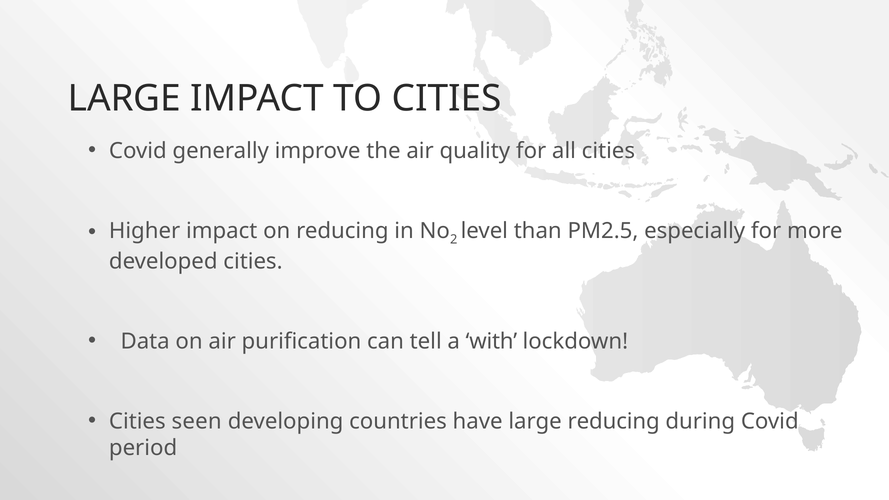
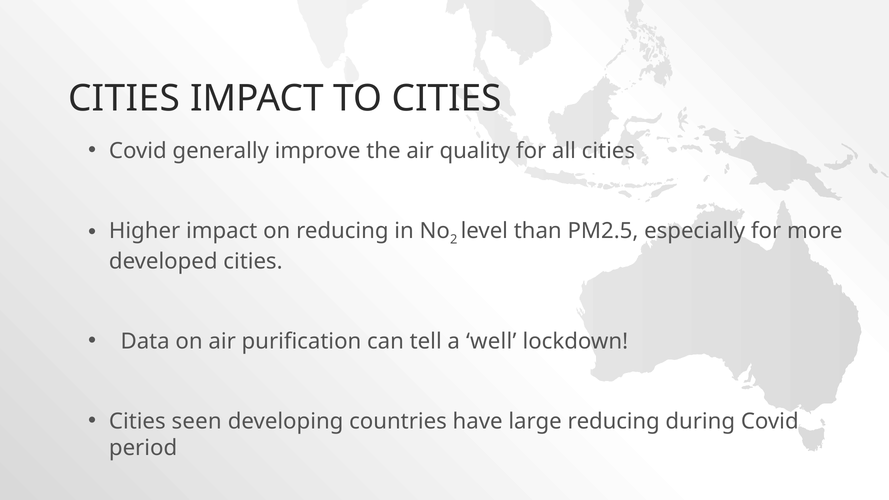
LARGE: LARGE -> CITIES (124, 99)
with: with -> well (491, 341)
